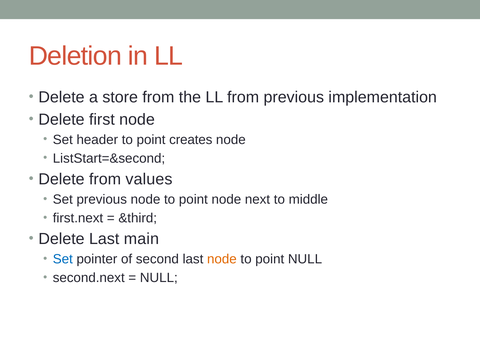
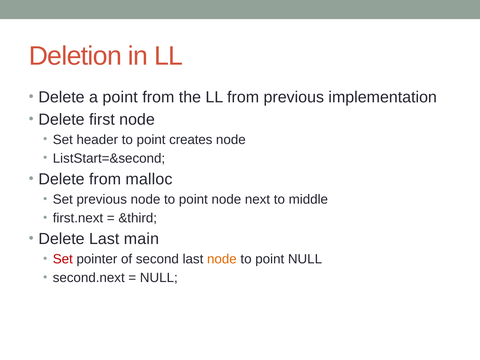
a store: store -> point (120, 97)
values: values -> malloc (149, 179)
Set colour: blue -> red (63, 259)
